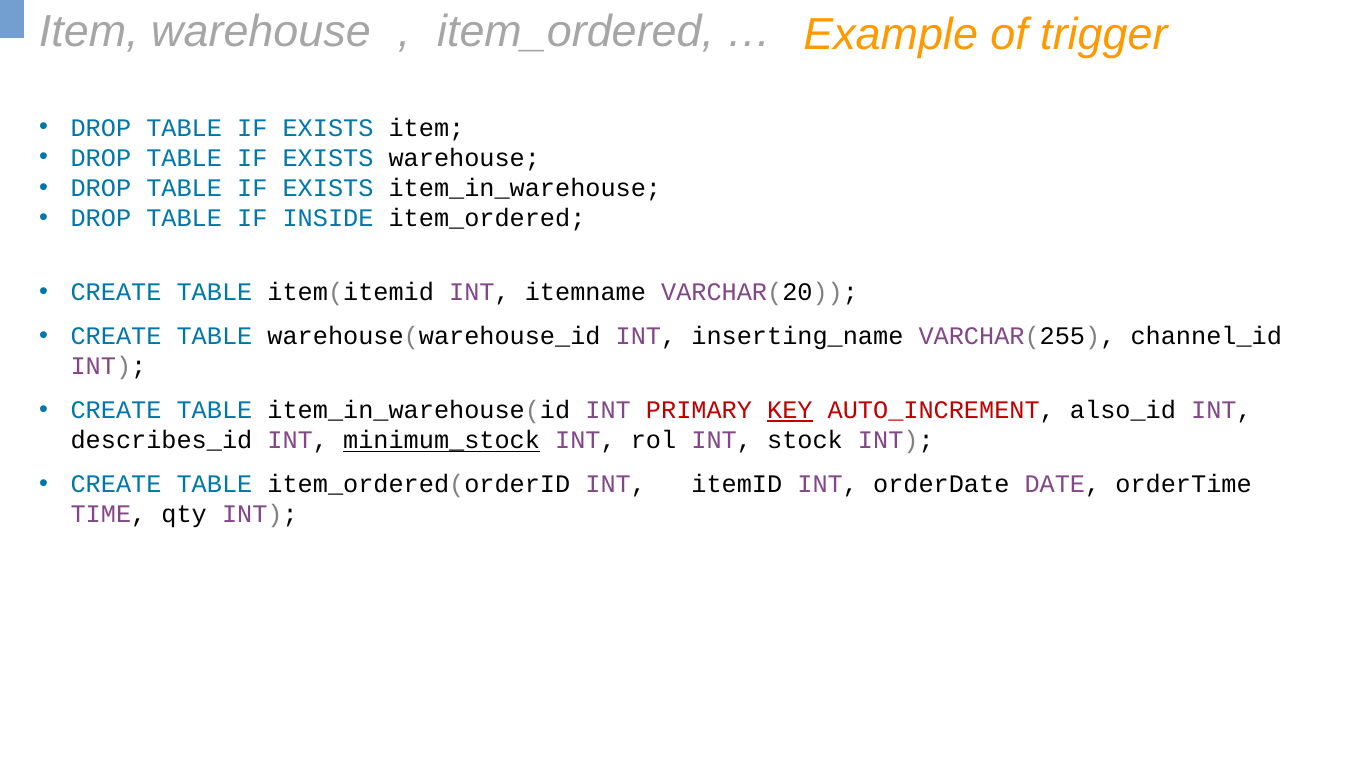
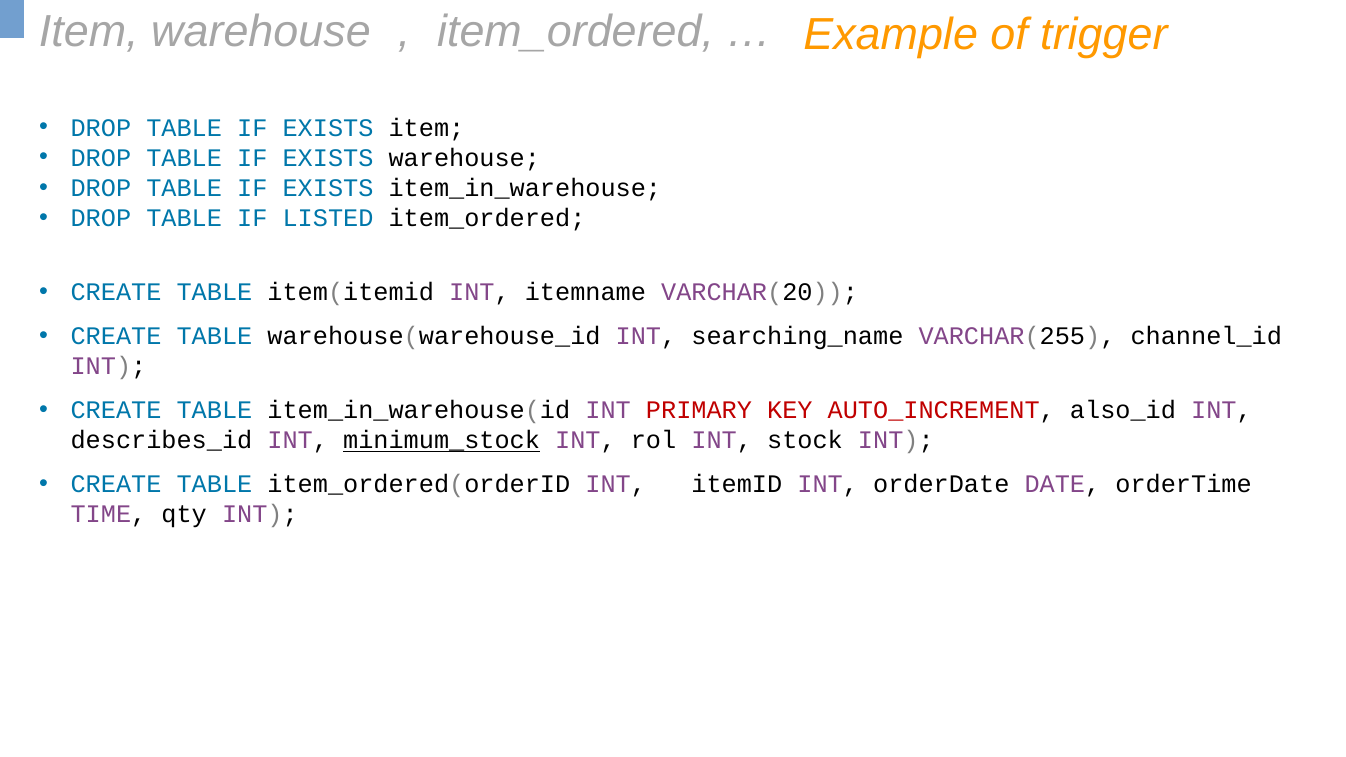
INSIDE: INSIDE -> LISTED (328, 219)
inserting_name: inserting_name -> searching_name (797, 336)
KEY underline: present -> none (790, 410)
